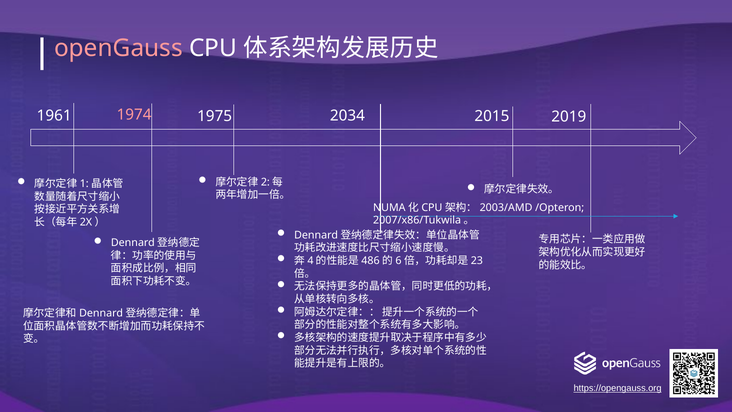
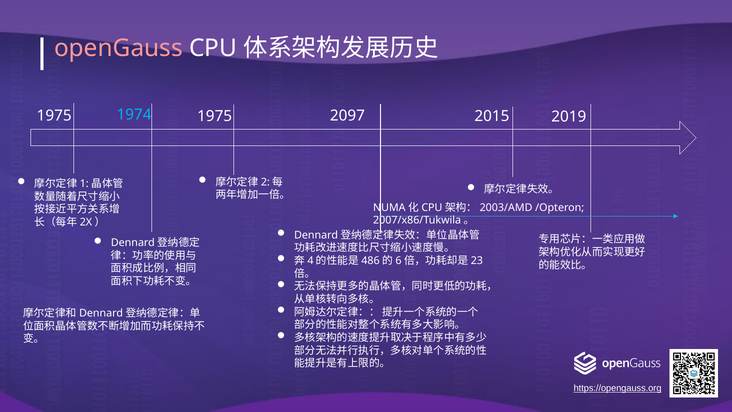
1974 colour: pink -> light blue (134, 115)
2034: 2034 -> 2097 (347, 115)
1961: 1961 -> 1975 (54, 116)
